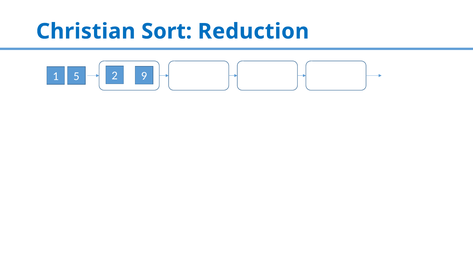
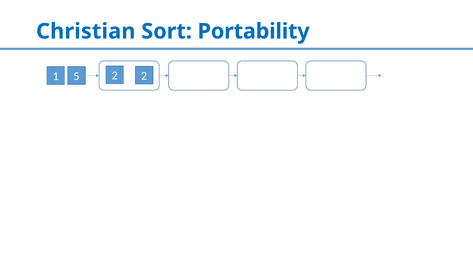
Reduction: Reduction -> Portability (254, 31)
1 9: 9 -> 2 (144, 76)
